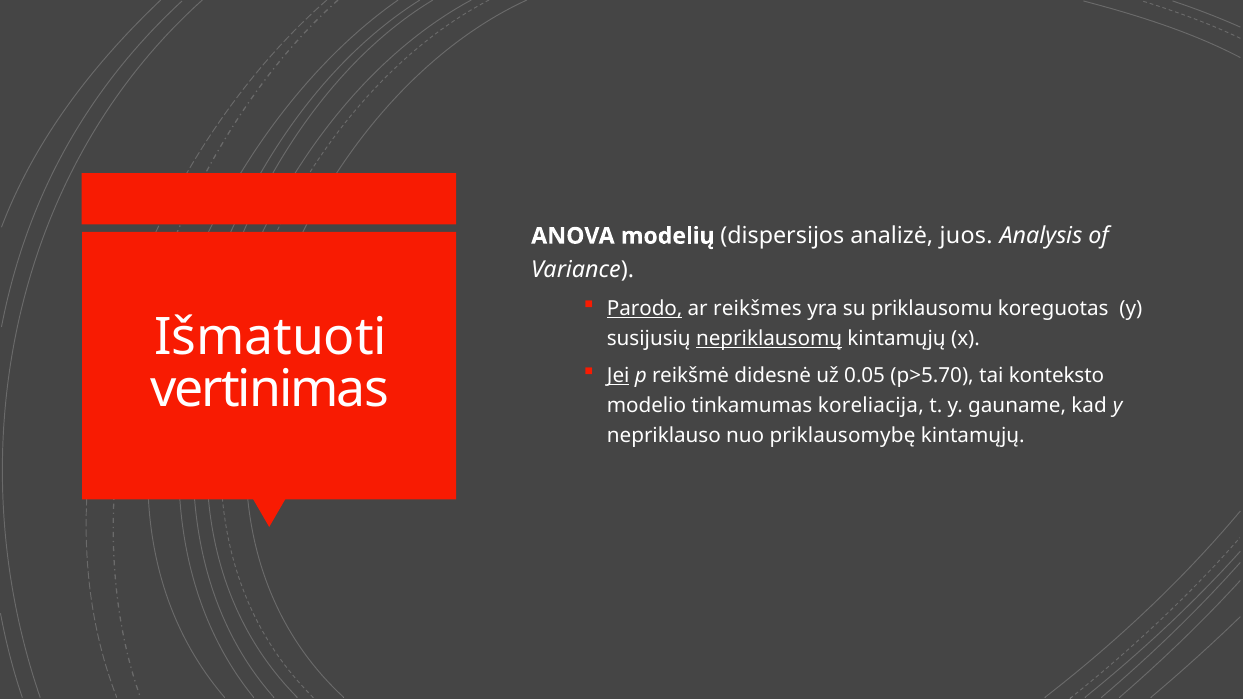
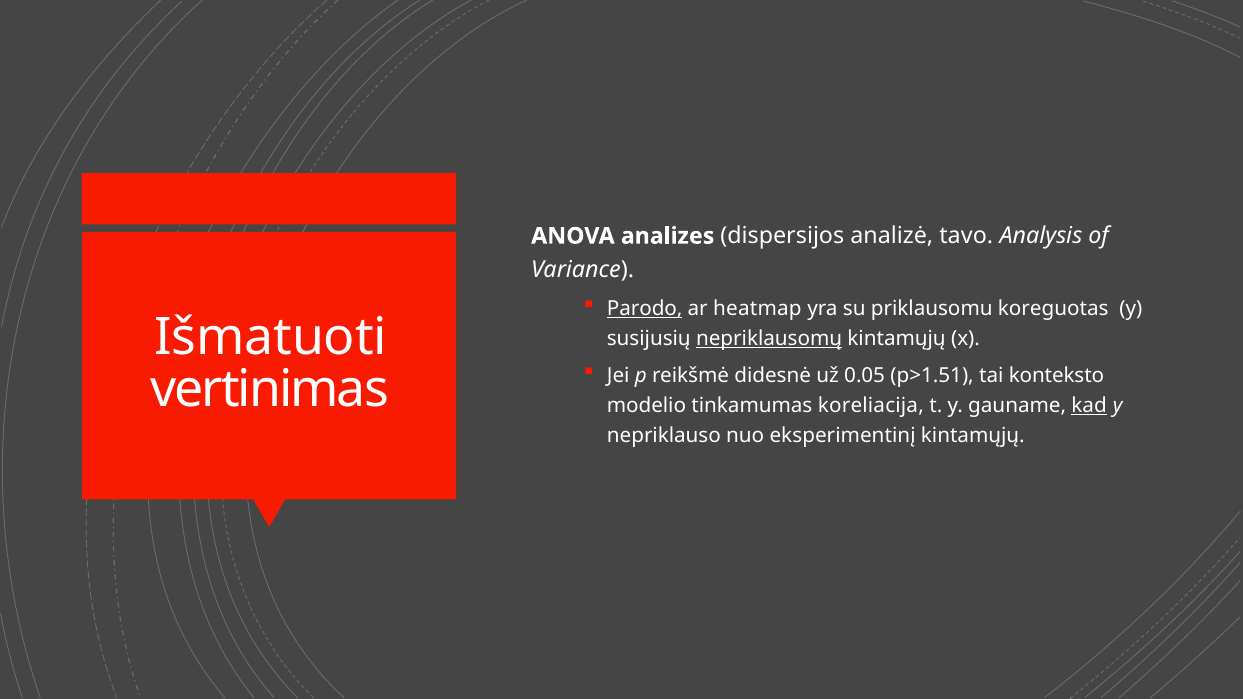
modelių: modelių -> analizes (668, 236)
juos: juos -> tavo (966, 236)
reikšmes: reikšmes -> heatmap (757, 309)
Jei underline: present -> none (618, 376)
p>5.70: p>5.70 -> p>1.51 (932, 376)
kad underline: none -> present (1089, 406)
priklausomybę: priklausomybę -> eksperimentinį (843, 435)
